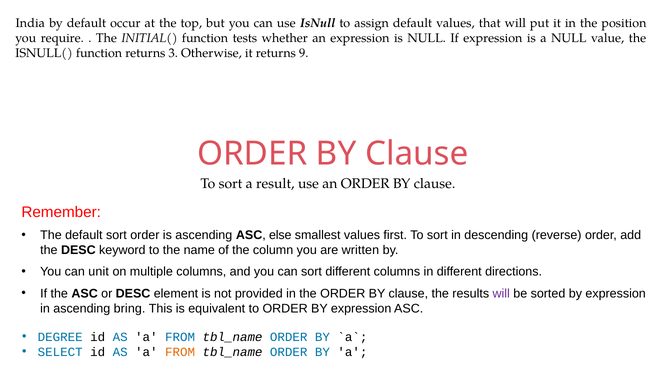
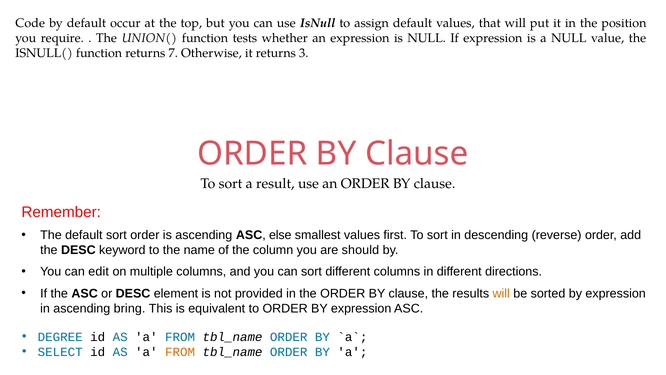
India: India -> Code (30, 23)
INITIAL(: INITIAL( -> UNION( (149, 38)
3: 3 -> 7 (173, 53)
9: 9 -> 3 (304, 53)
written: written -> should (360, 250)
unit: unit -> edit (99, 272)
will colour: purple -> orange (501, 293)
